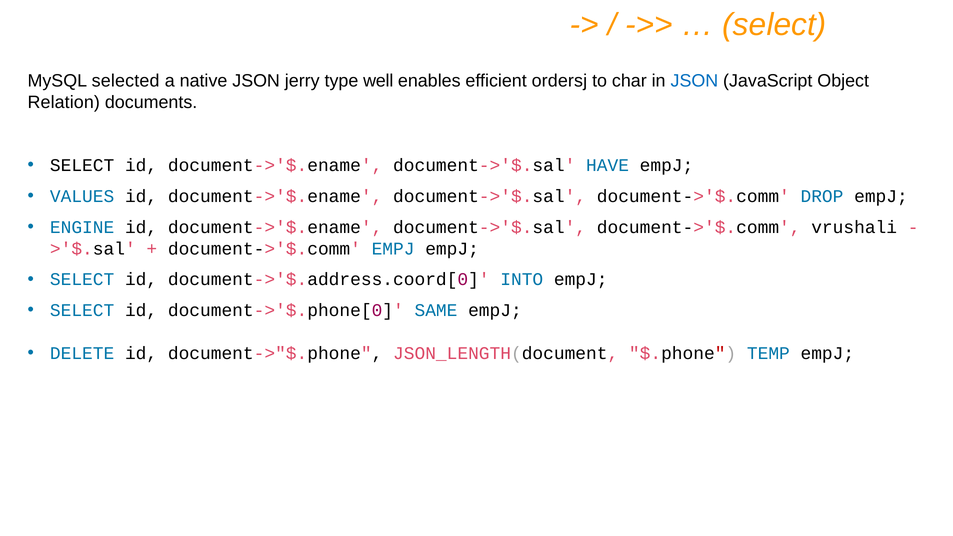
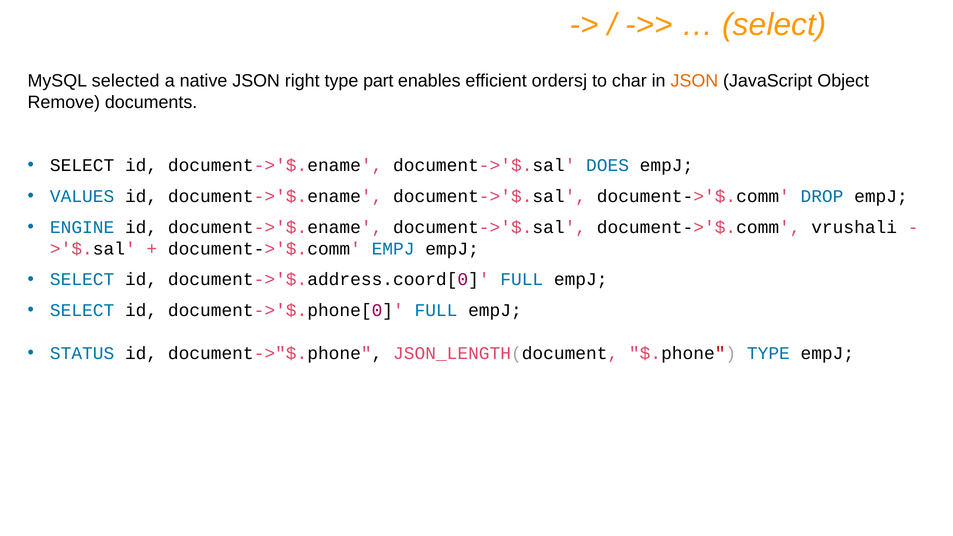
jerry: jerry -> right (302, 81)
well: well -> part (378, 81)
JSON colour: blue -> orange (694, 81)
Relation: Relation -> Remove (64, 102)
HAVE: HAVE -> DOES (608, 165)
document->'$.address.coord[0 INTO: INTO -> FULL (522, 280)
document->'$.phone[0 SAME: SAME -> FULL (436, 311)
DELETE: DELETE -> STATUS (82, 353)
$.phone TEMP: TEMP -> TYPE (768, 353)
